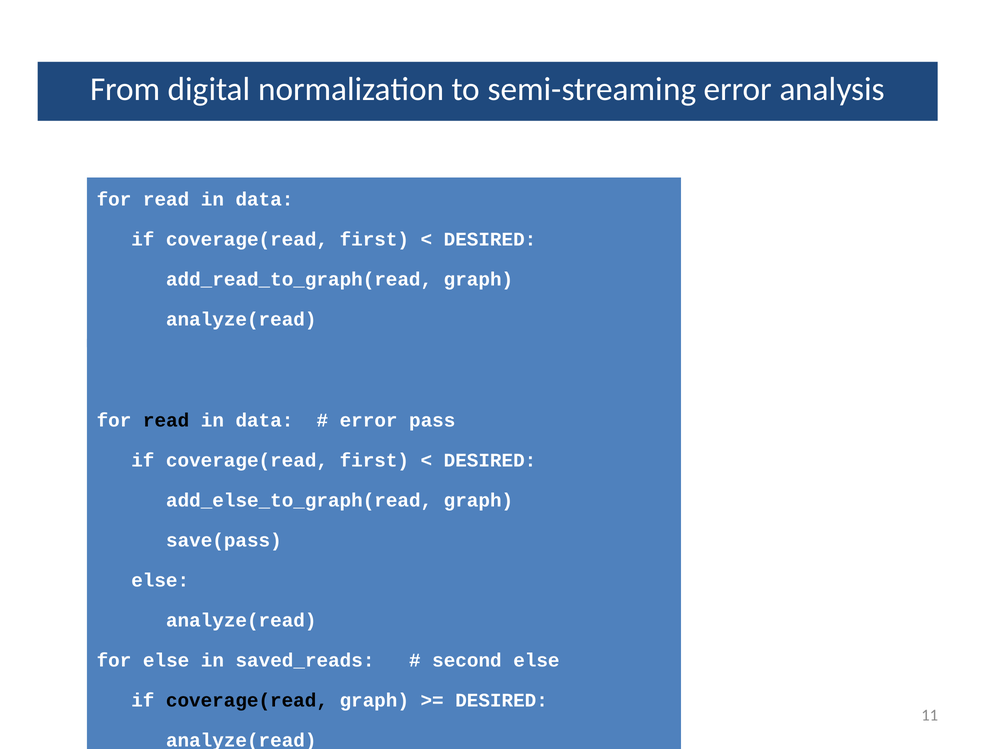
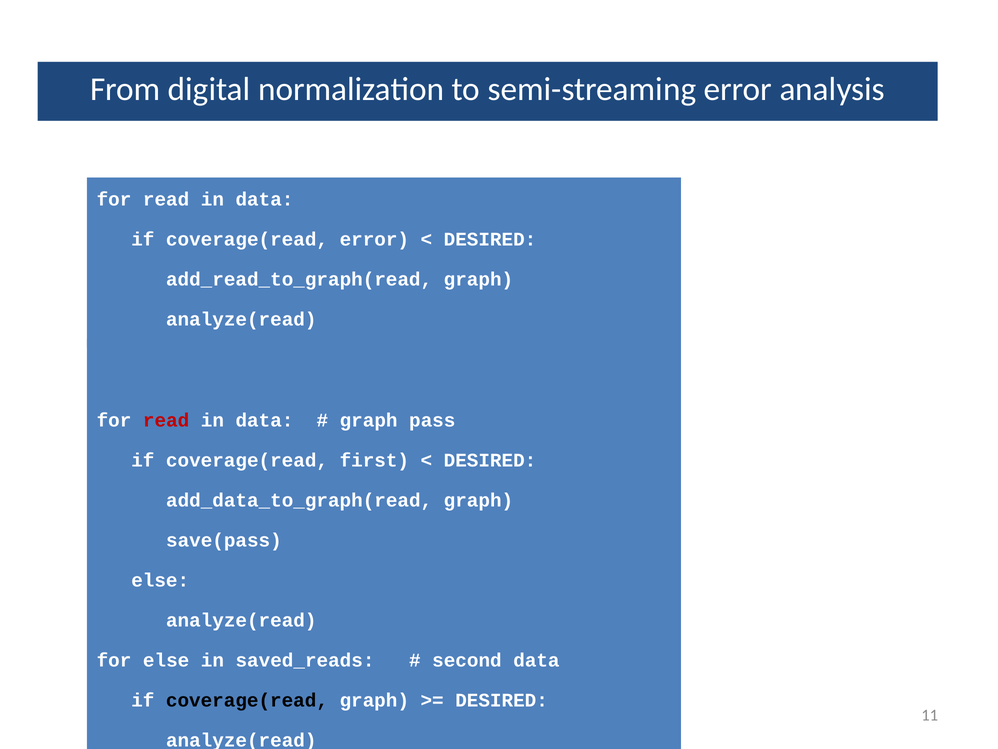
first: first -> error (374, 239)
read colour: black -> red (166, 420)
error: error -> graph (369, 420)
add_else_to_graph(read: add_else_to_graph(read -> add_data_to_graph(read (299, 500)
second else: else -> data (536, 660)
